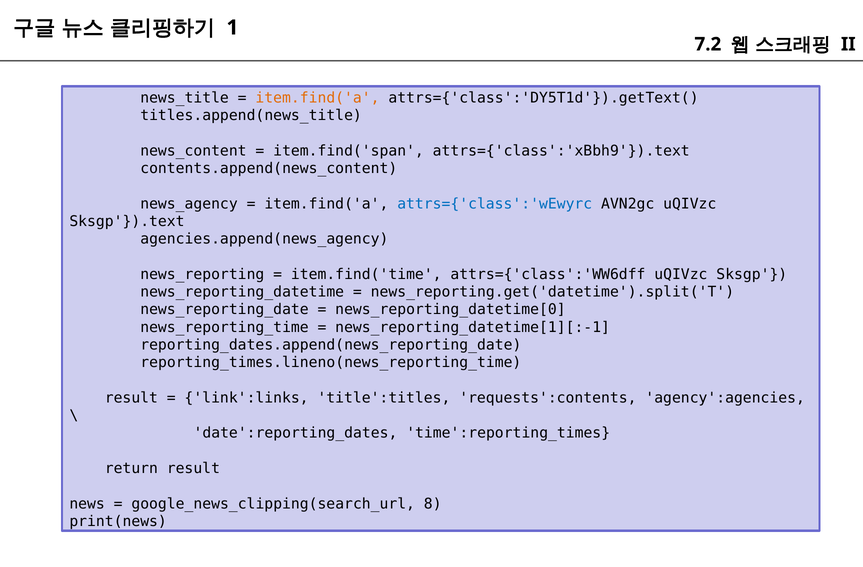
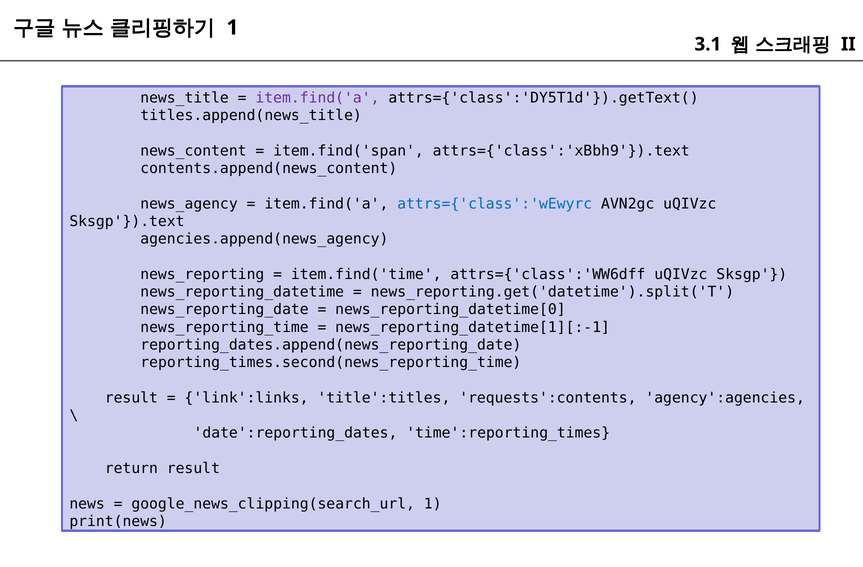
7.2: 7.2 -> 3.1 (708, 44)
item.find('a colour: orange -> purple (318, 98)
reporting_times.lineno(news_reporting_time: reporting_times.lineno(news_reporting_time -> reporting_times.second(news_reporting_time (331, 362)
google_news_clipping(search_url 8: 8 -> 1 (433, 504)
